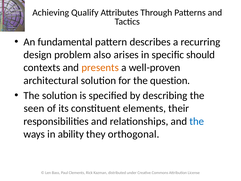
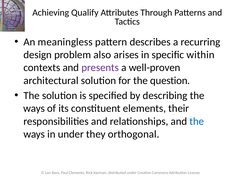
fundamental: fundamental -> meaningless (65, 42)
should: should -> within (201, 55)
presents colour: orange -> purple (100, 68)
seen: seen -> ways (34, 108)
in ability: ability -> under (71, 134)
